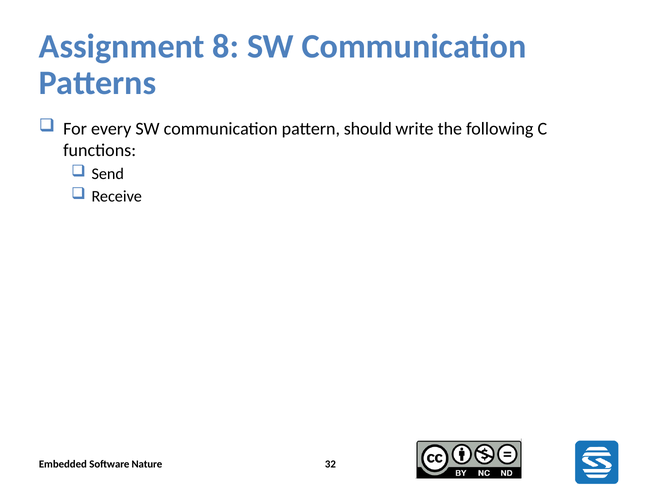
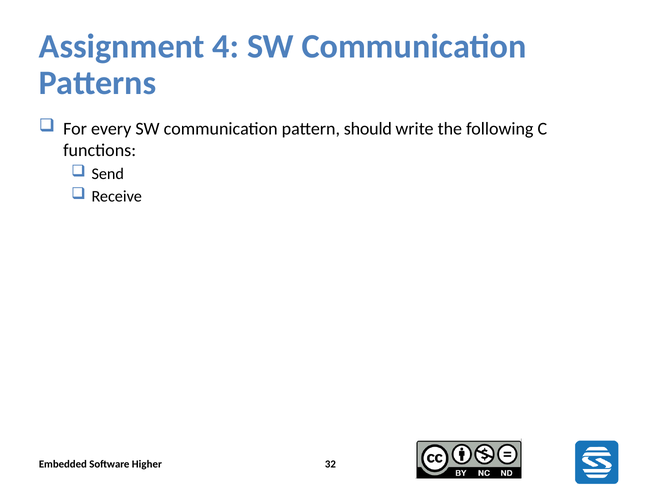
8: 8 -> 4 (226, 46)
Nature: Nature -> Higher (147, 464)
